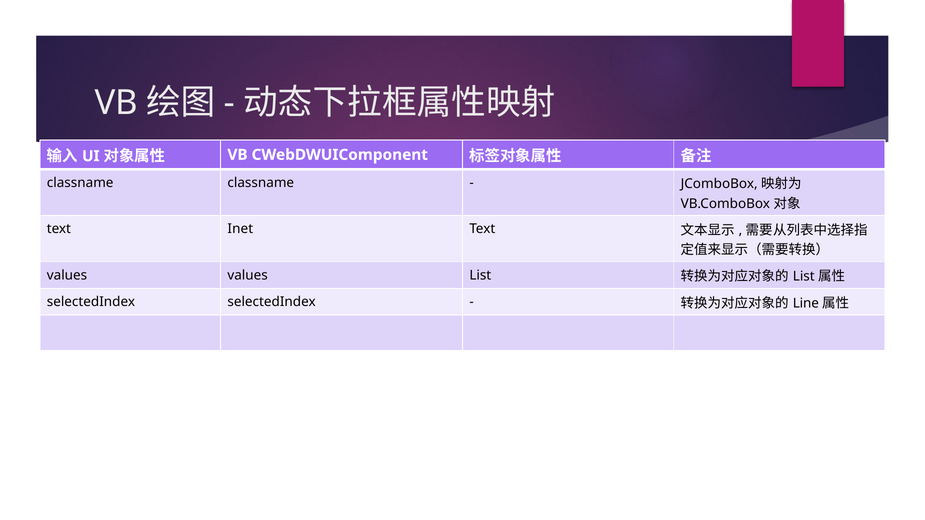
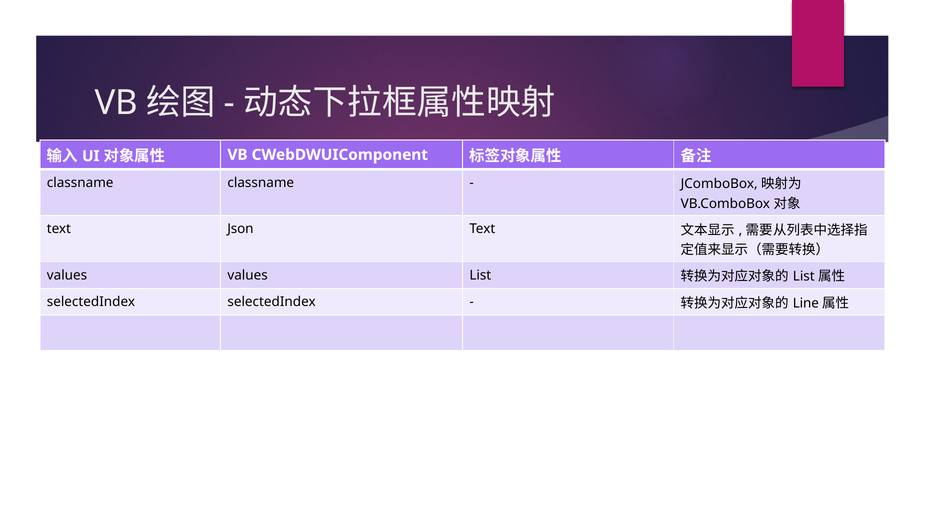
Inet: Inet -> Json (240, 229)
